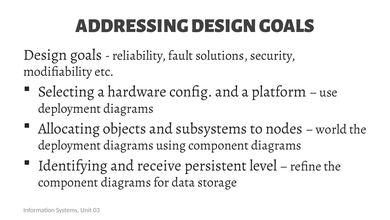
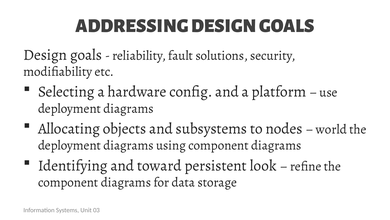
receive: receive -> toward (159, 165)
level: level -> look (263, 165)
